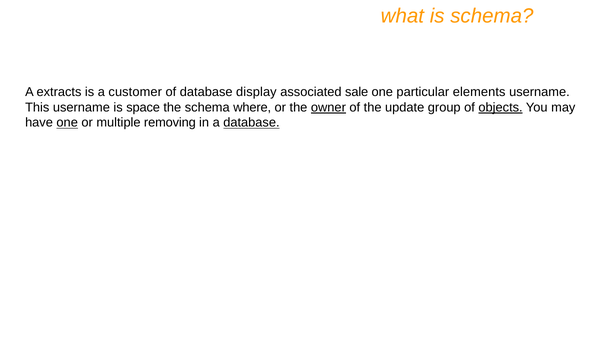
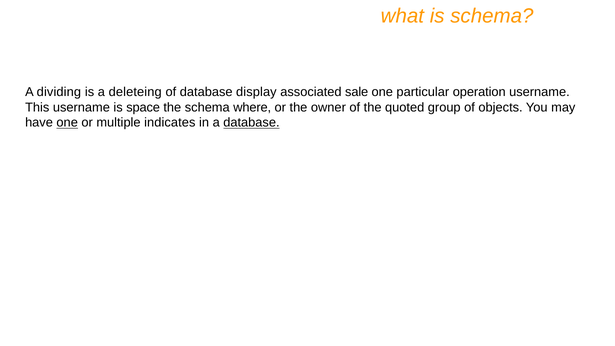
extracts: extracts -> dividing (59, 92)
customer: customer -> deleteing (135, 92)
elements: elements -> operation (479, 92)
owner underline: present -> none (328, 107)
update: update -> quoted (405, 107)
objects underline: present -> none (501, 107)
removing: removing -> indicates (170, 123)
